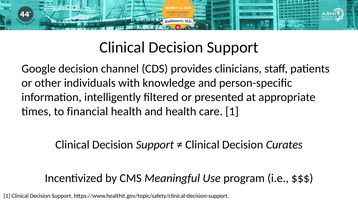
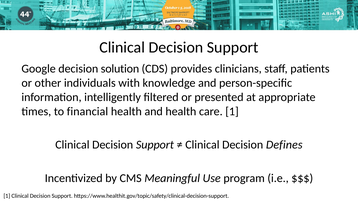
channel: channel -> solution (120, 69)
Curates: Curates -> Defines (284, 145)
